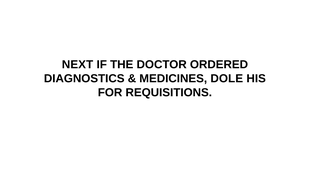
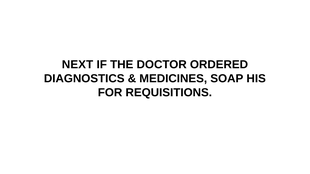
DOLE: DOLE -> SOAP (227, 79)
